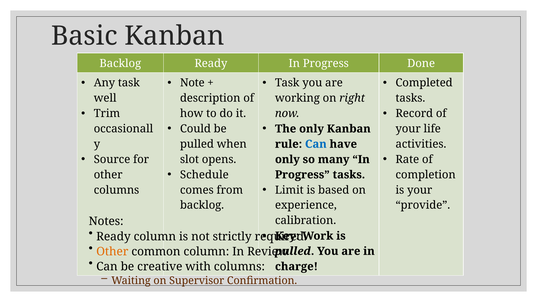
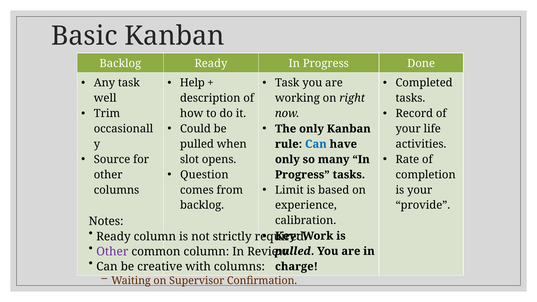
Note: Note -> Help (192, 83)
Schedule: Schedule -> Question (204, 175)
Other colour: orange -> purple (112, 252)
